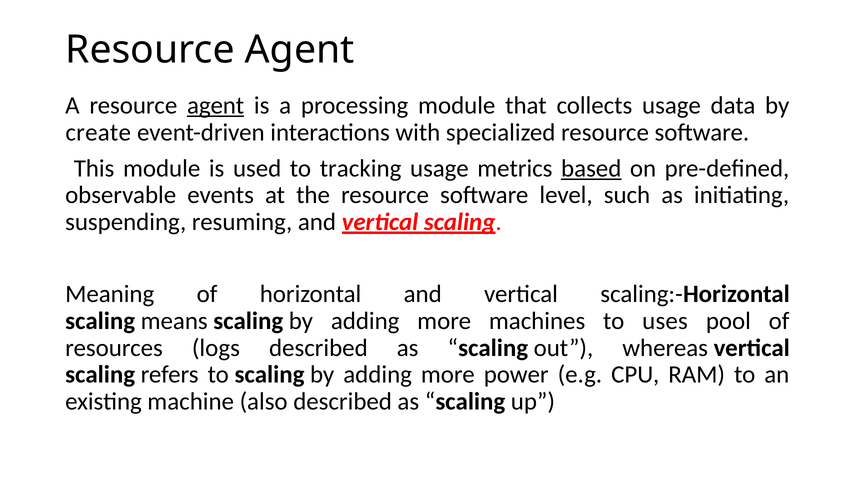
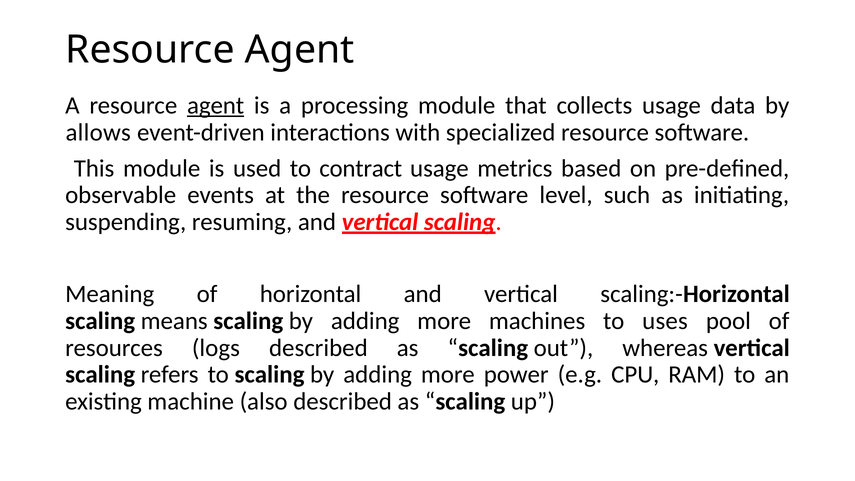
create: create -> allows (98, 132)
tracking: tracking -> contract (361, 168)
based underline: present -> none (591, 168)
